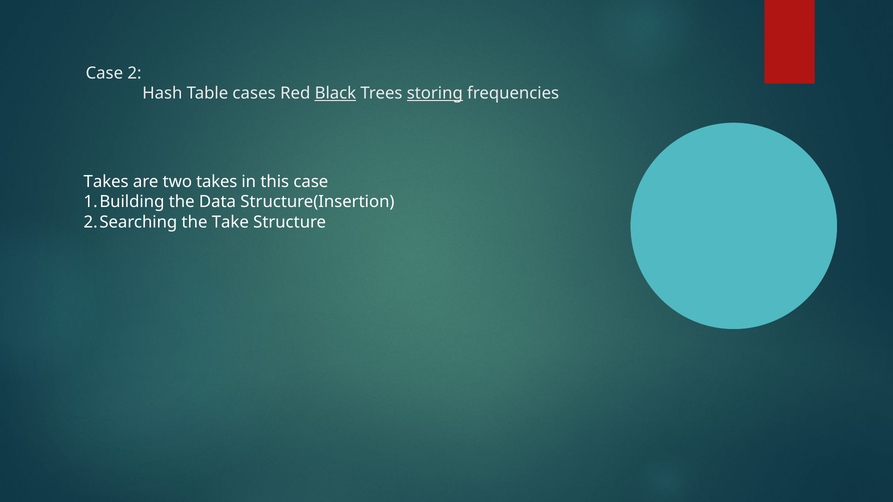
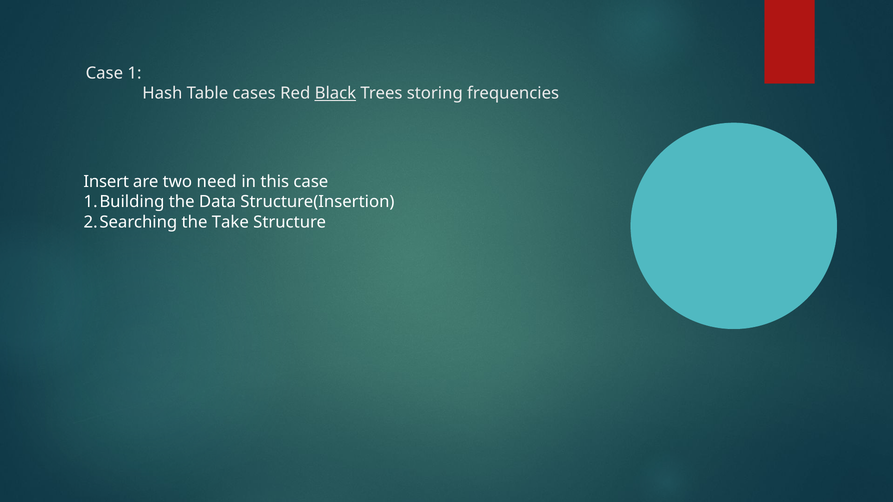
2: 2 -> 1 (134, 73)
storing underline: present -> none (435, 93)
Takes: Takes -> Insert (106, 182)
two takes: takes -> need (217, 182)
